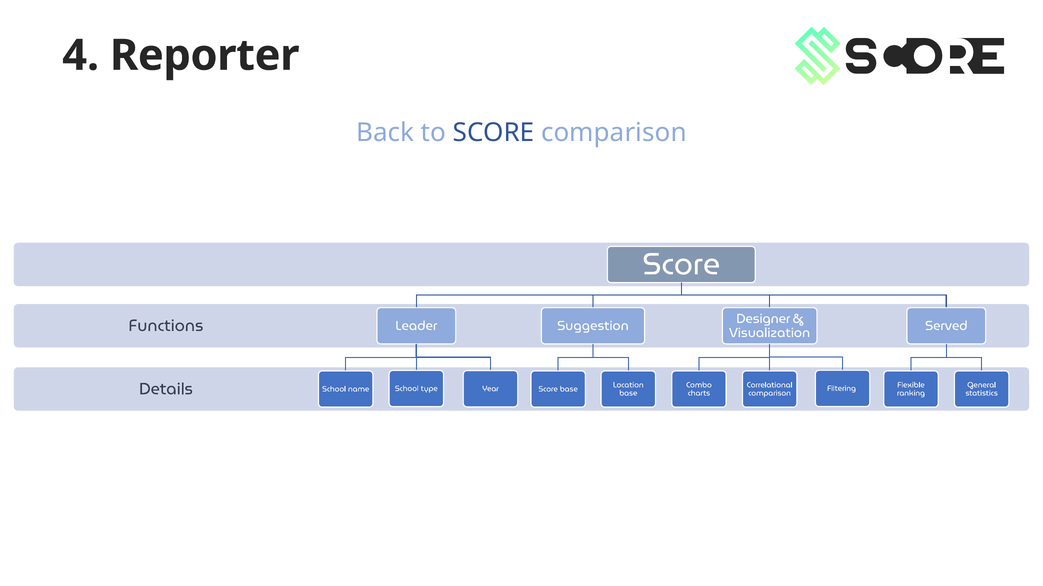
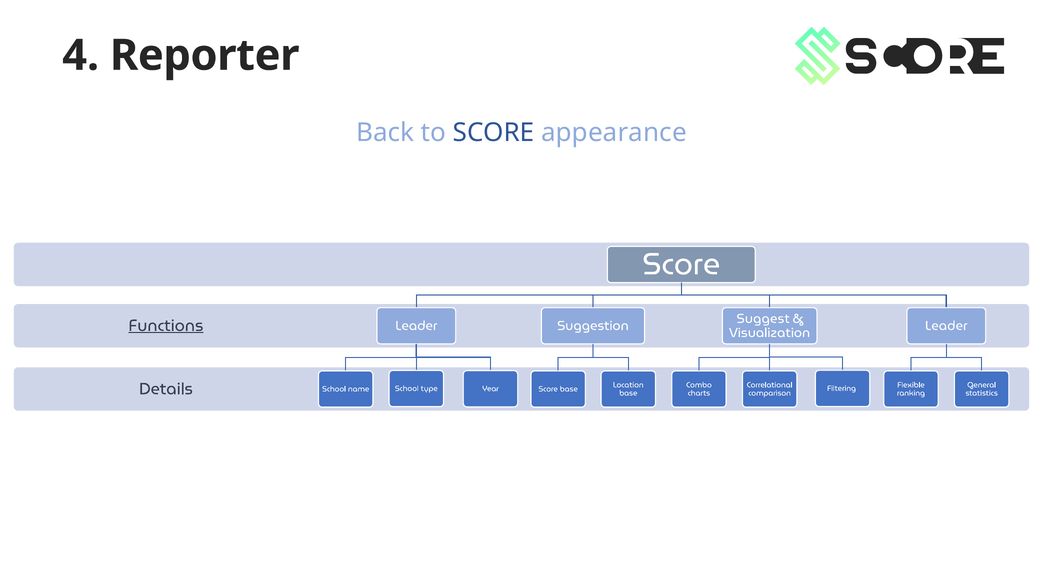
SCORE comparison: comparison -> appearance (614, 133)
Designer: Designer -> Suggest (763, 319)
Functions underline: none -> present (166, 326)
Served: Served -> Leader (946, 326)
